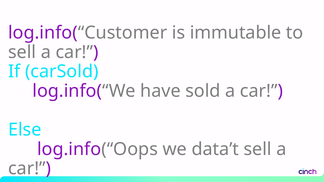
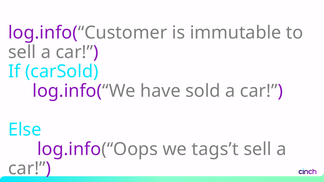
data’t: data’t -> tags’t (215, 149)
